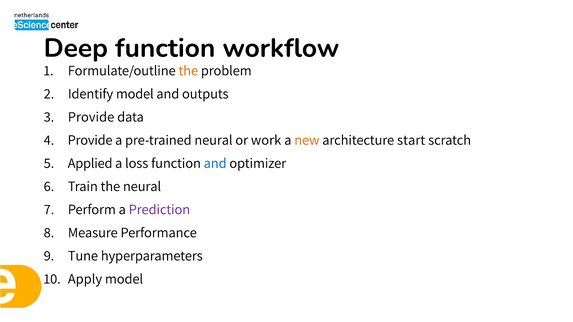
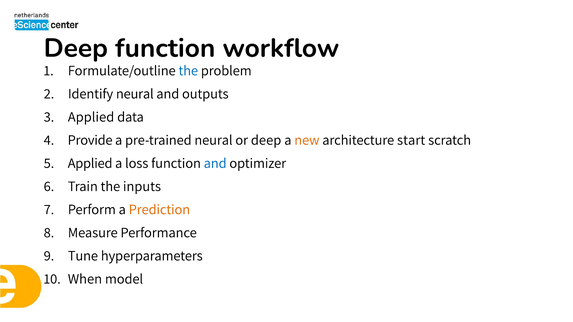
the colour: orange -> blue (188, 71)
Identify model: model -> neural (135, 94)
Provide: Provide -> Applied (91, 117)
or work: work -> deep (266, 140)
the neural: neural -> inputs (142, 186)
Prediction colour: purple -> orange (159, 210)
Apply: Apply -> When (85, 279)
